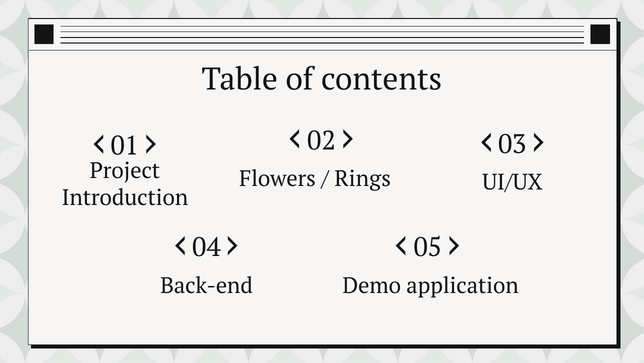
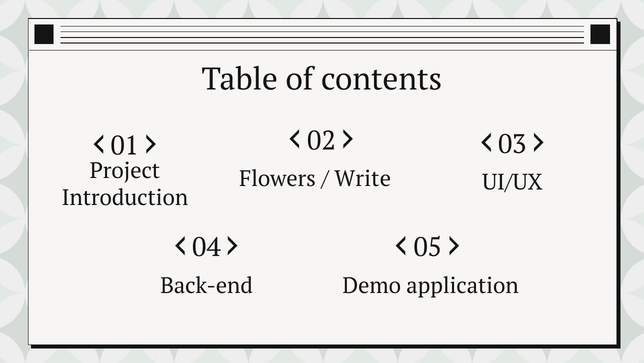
Rings: Rings -> Write (363, 179)
